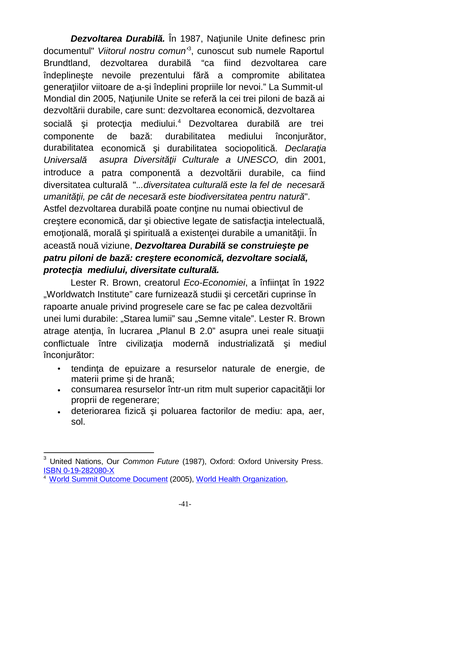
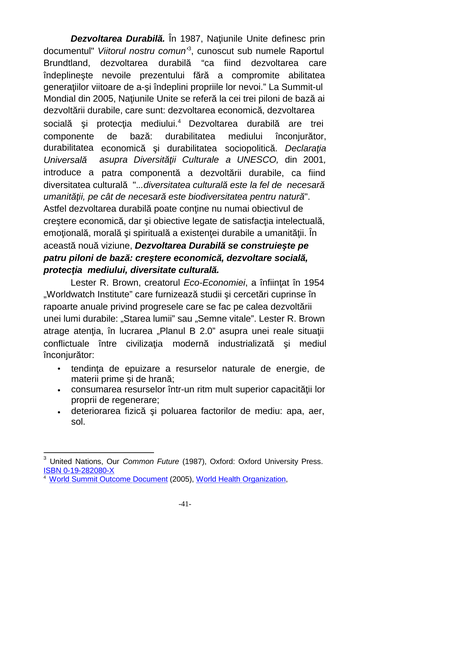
1922: 1922 -> 1954 (314, 283)
